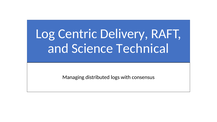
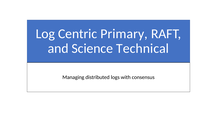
Delivery: Delivery -> Primary (124, 34)
